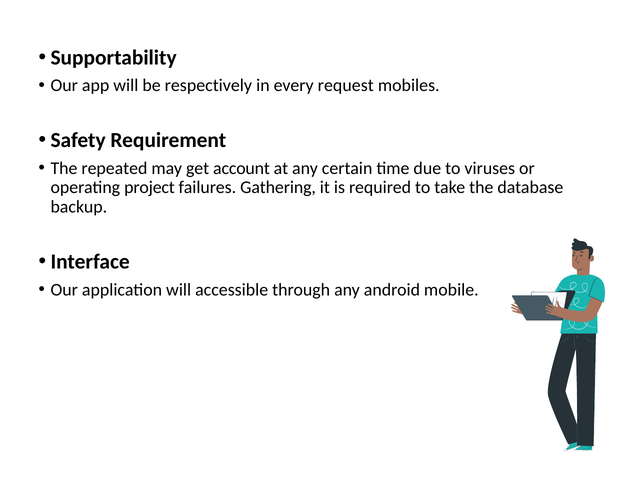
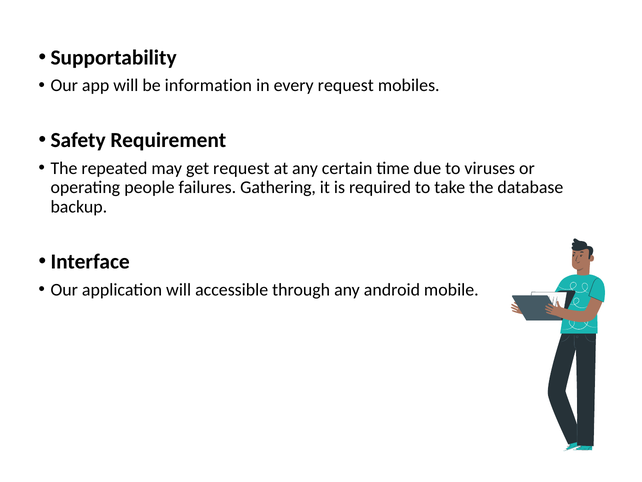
respectively: respectively -> information (208, 85)
get account: account -> request (241, 168)
project: project -> people (149, 187)
